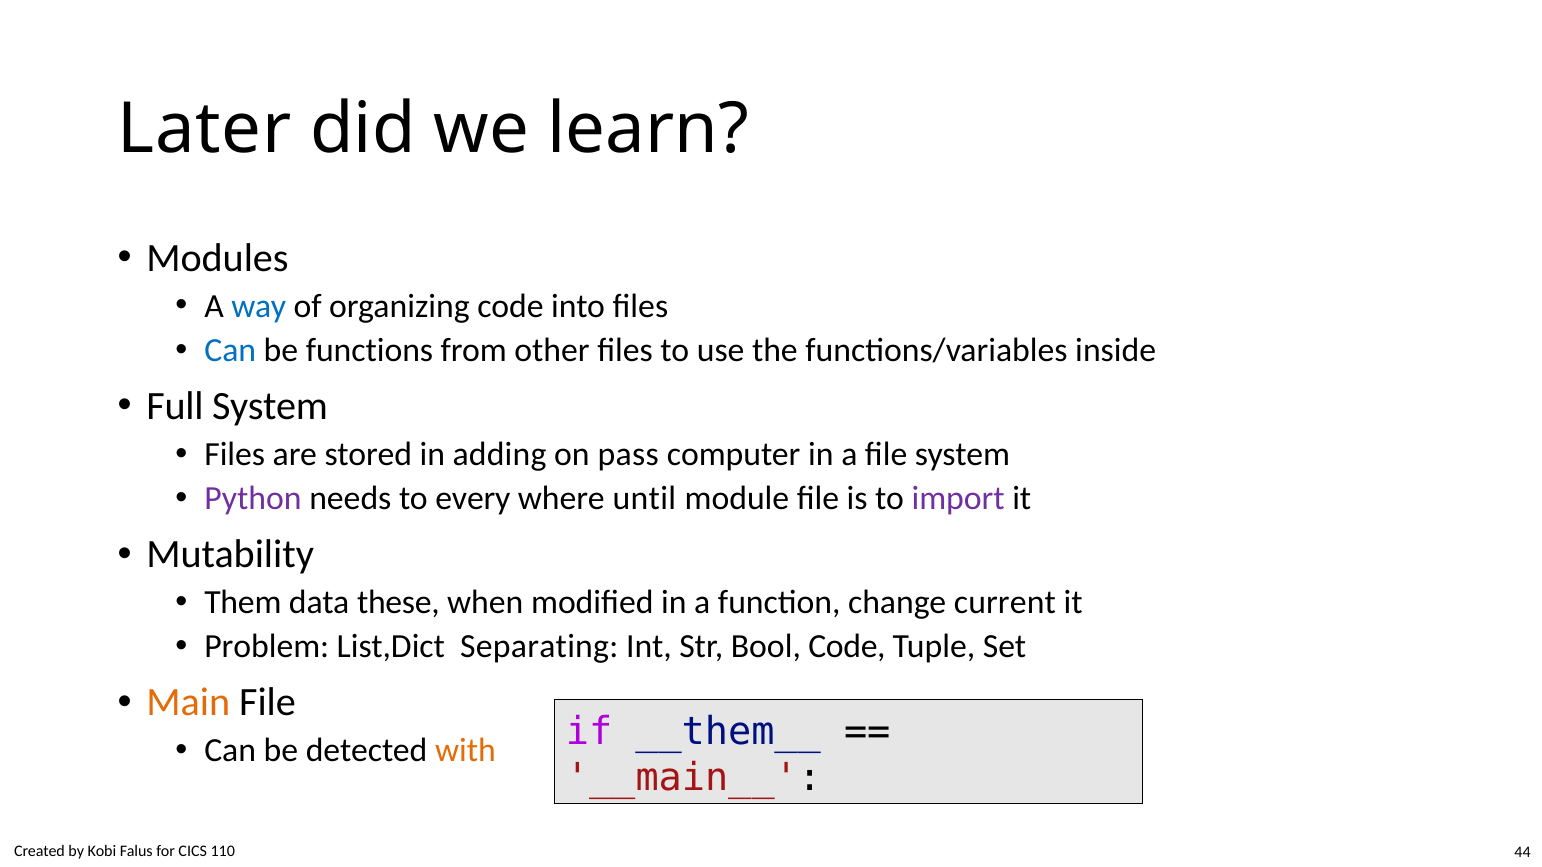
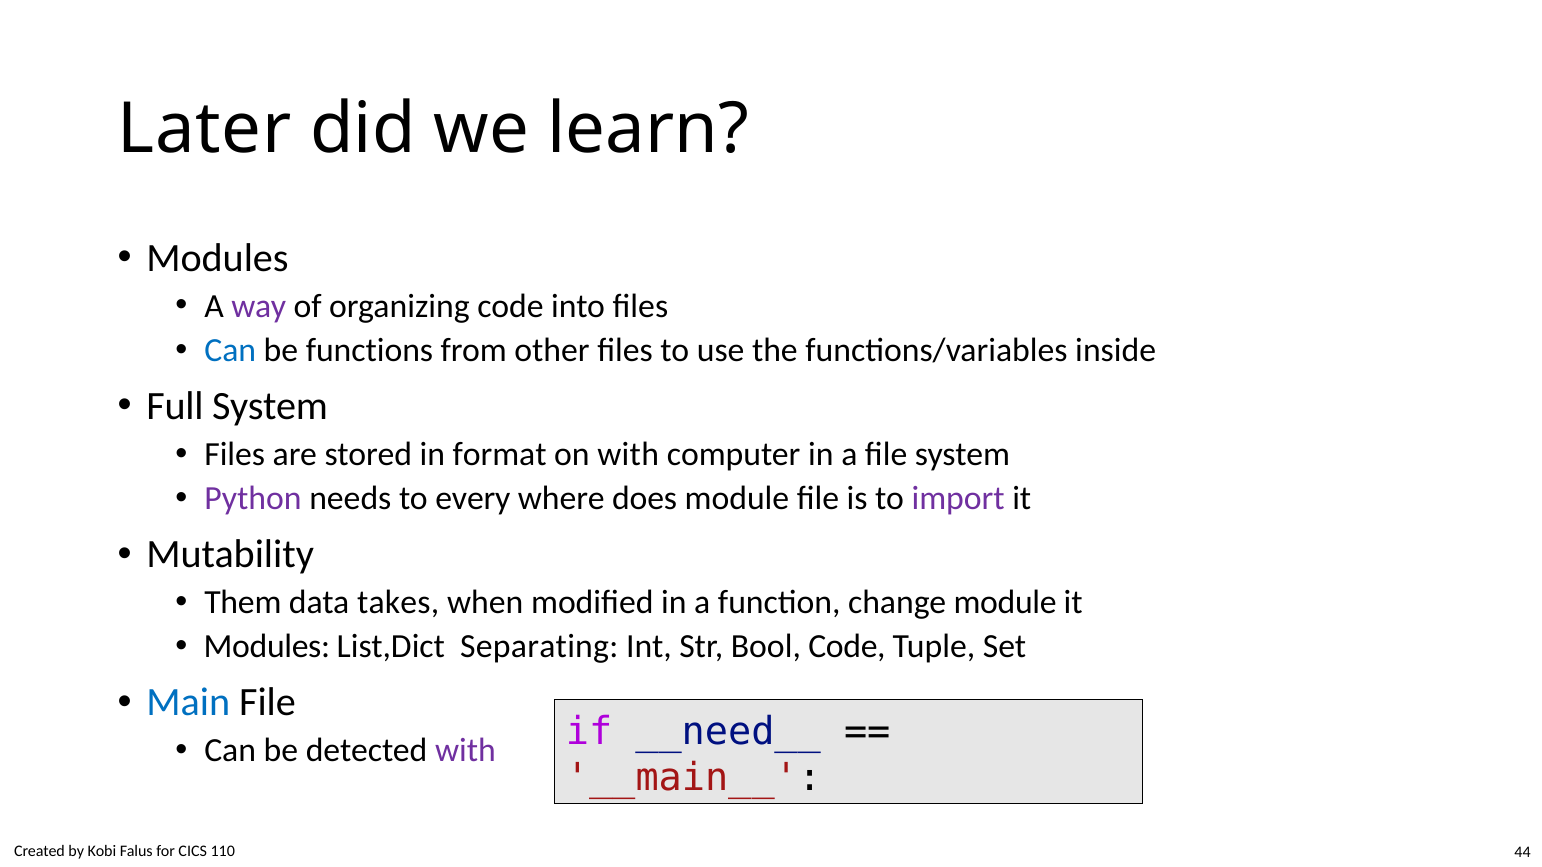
way colour: blue -> purple (259, 306)
adding: adding -> format (500, 454)
on pass: pass -> with (628, 454)
until: until -> does (645, 499)
these: these -> takes (398, 603)
change current: current -> module (1005, 603)
Problem: Problem -> Modules (267, 647)
Main colour: orange -> blue (188, 703)
__them__: __them__ -> __need__ (728, 732)
with colour: orange -> purple (465, 751)
